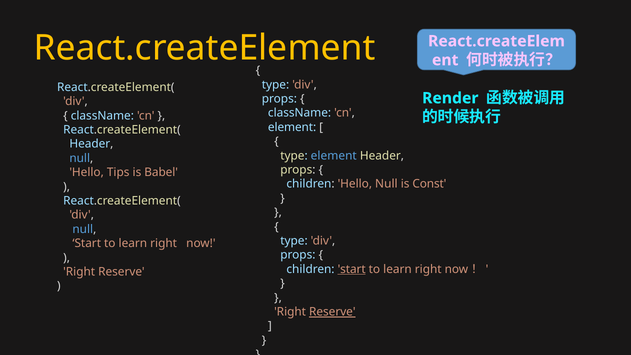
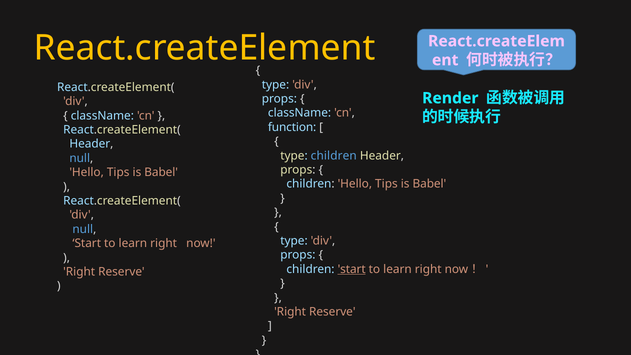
element: element -> function (292, 127)
type element: element -> children (334, 156)
children Hello Null: Null -> Tips (386, 184)
Const: Const -> Babel (429, 184)
Reserve underline: present -> none (332, 312)
